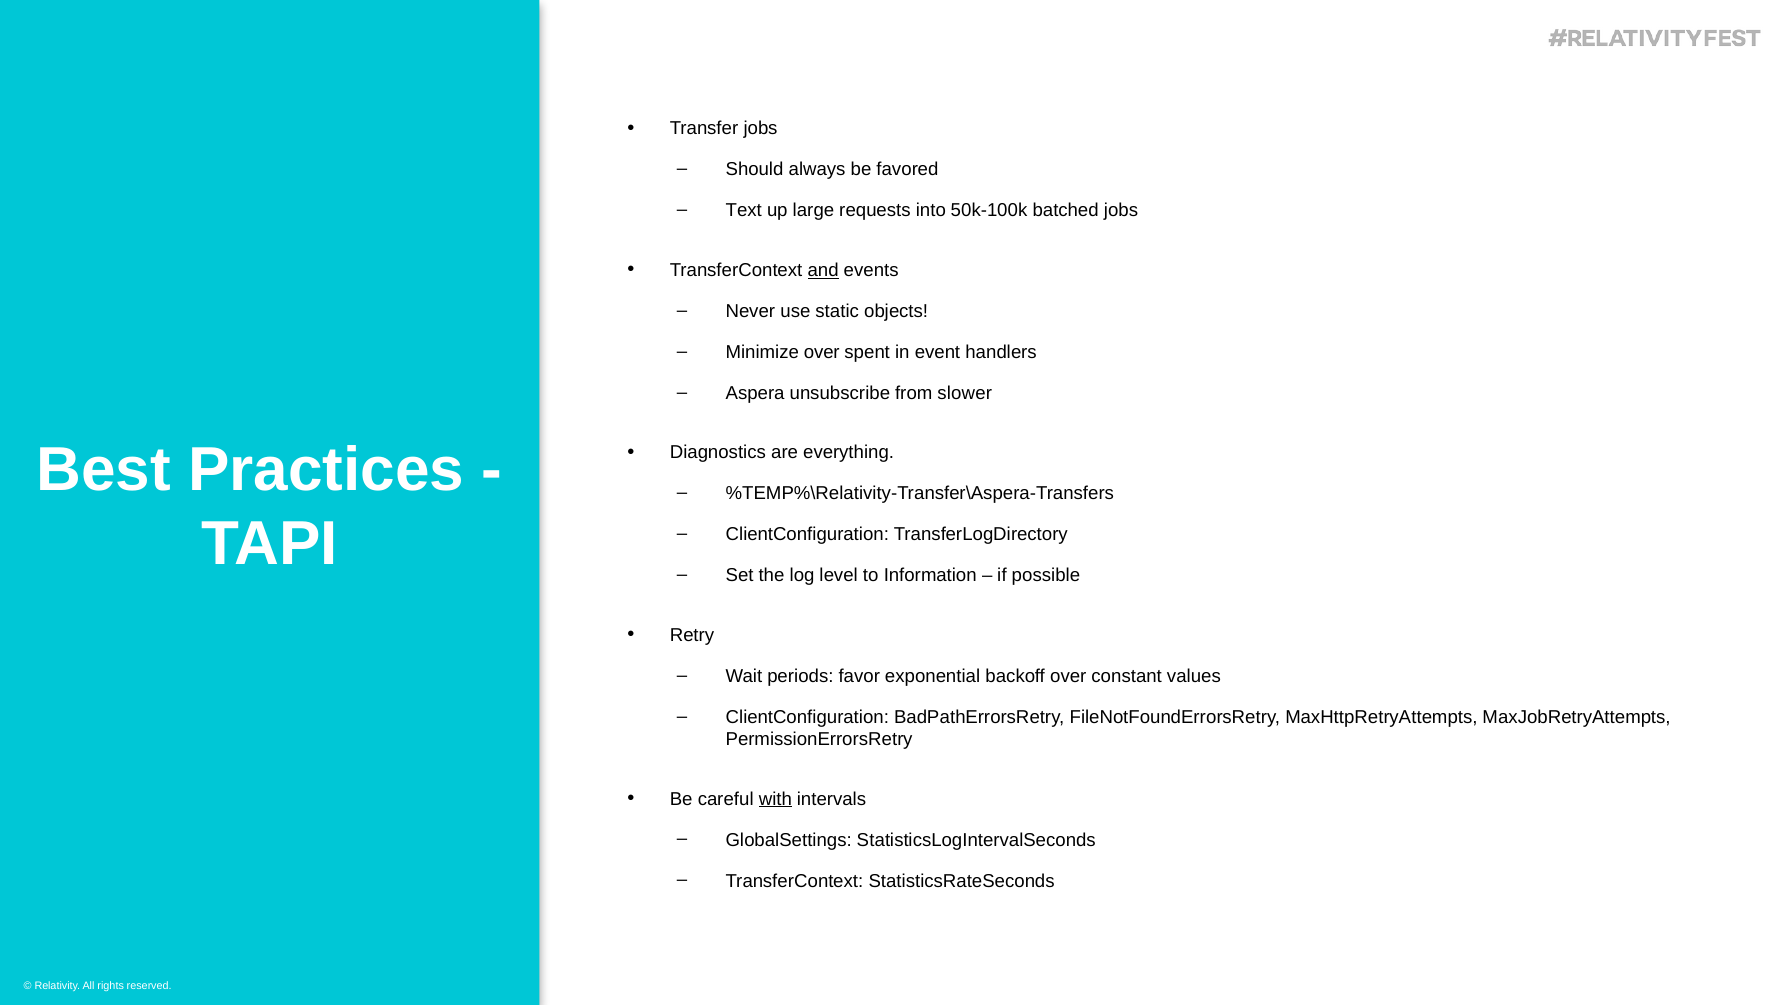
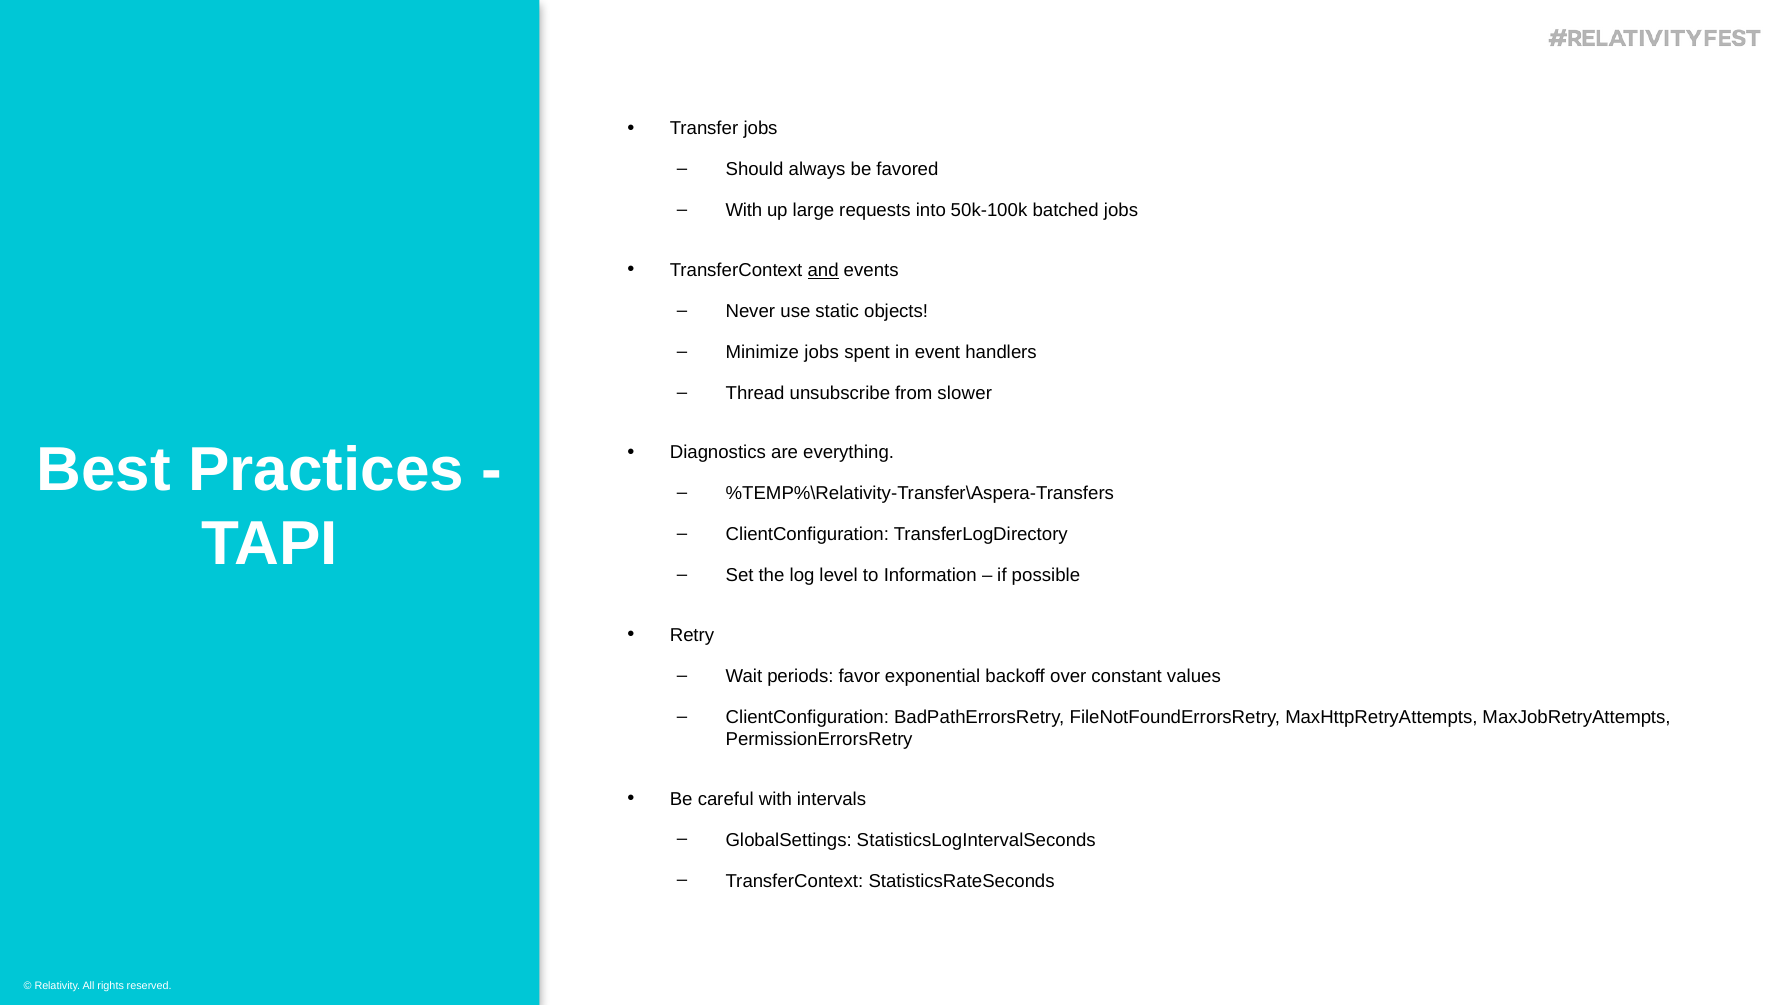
Text: Text -> With (744, 211)
Minimize over: over -> jobs (822, 352)
Aspera: Aspera -> Thread (755, 393)
with underline: present -> none (775, 799)
